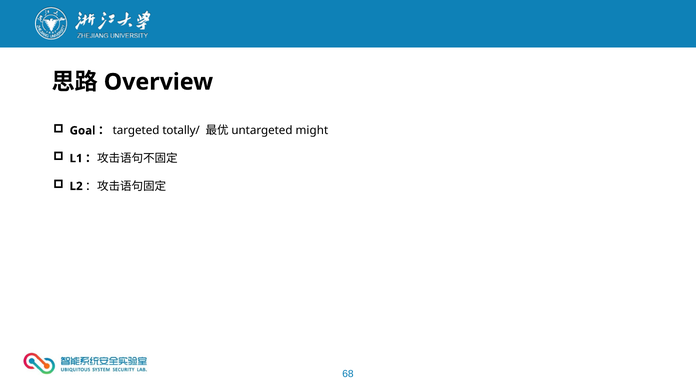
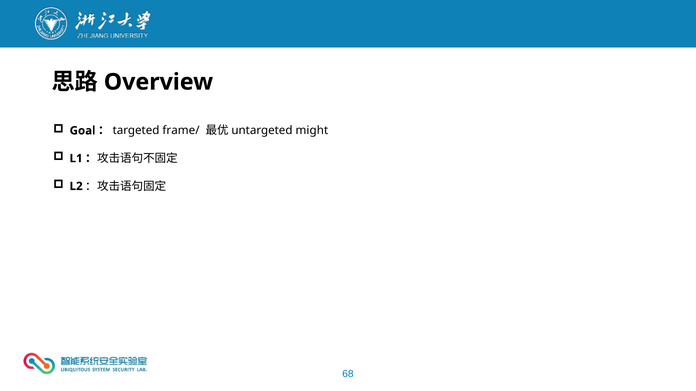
totally/: totally/ -> frame/ (181, 131)
